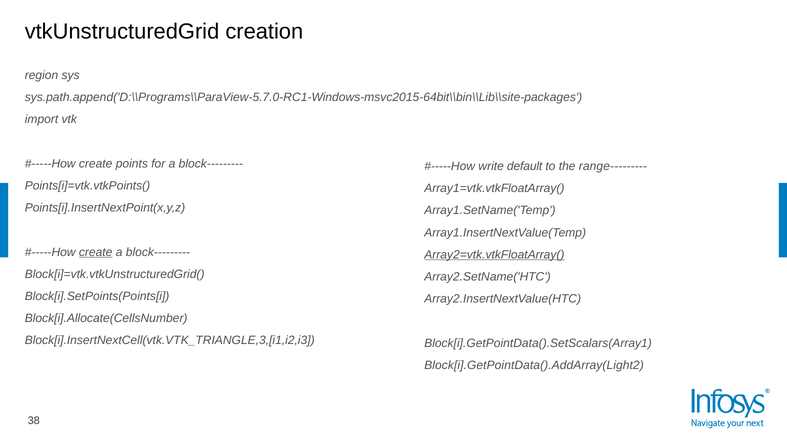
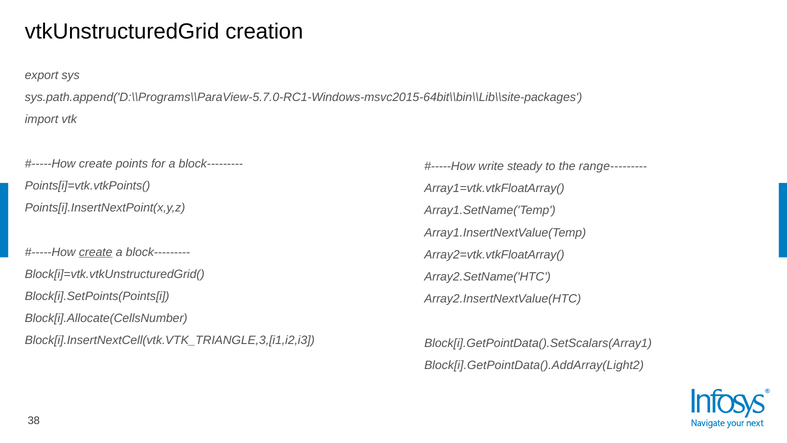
region: region -> export (42, 75)
default: default -> steady (525, 166)
Array2=vtk.vtkFloatArray( underline: present -> none (494, 254)
